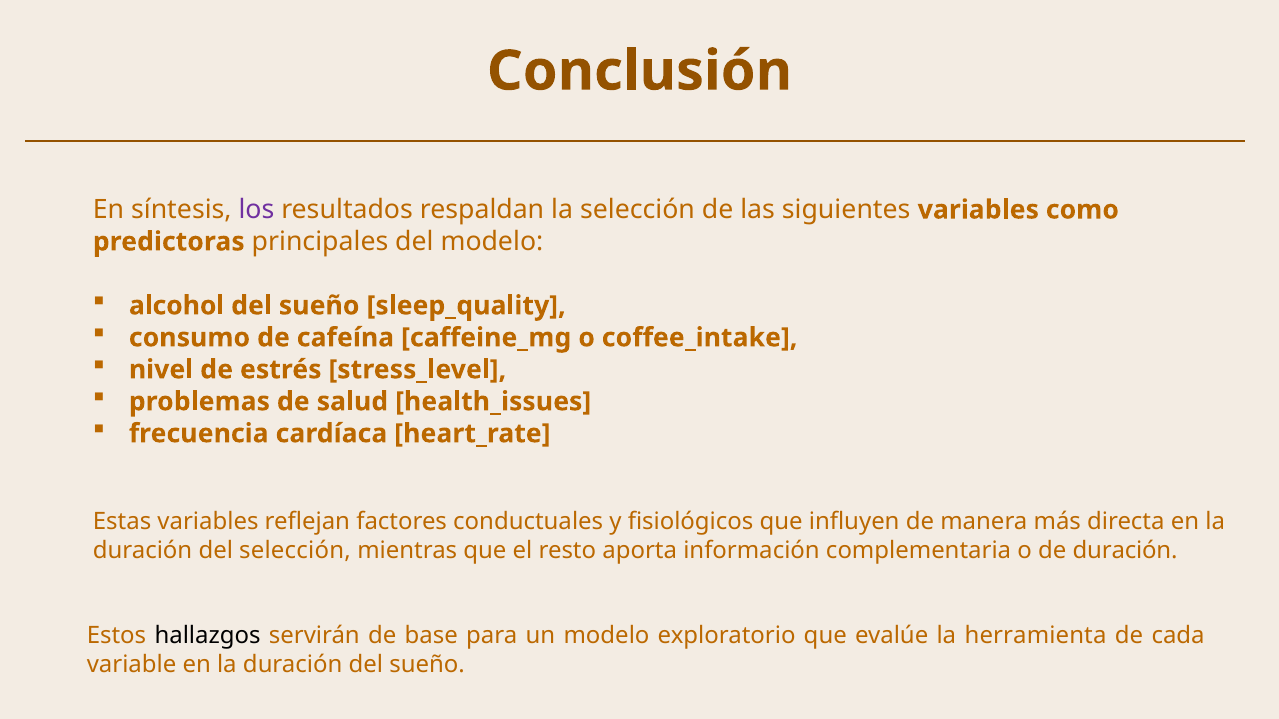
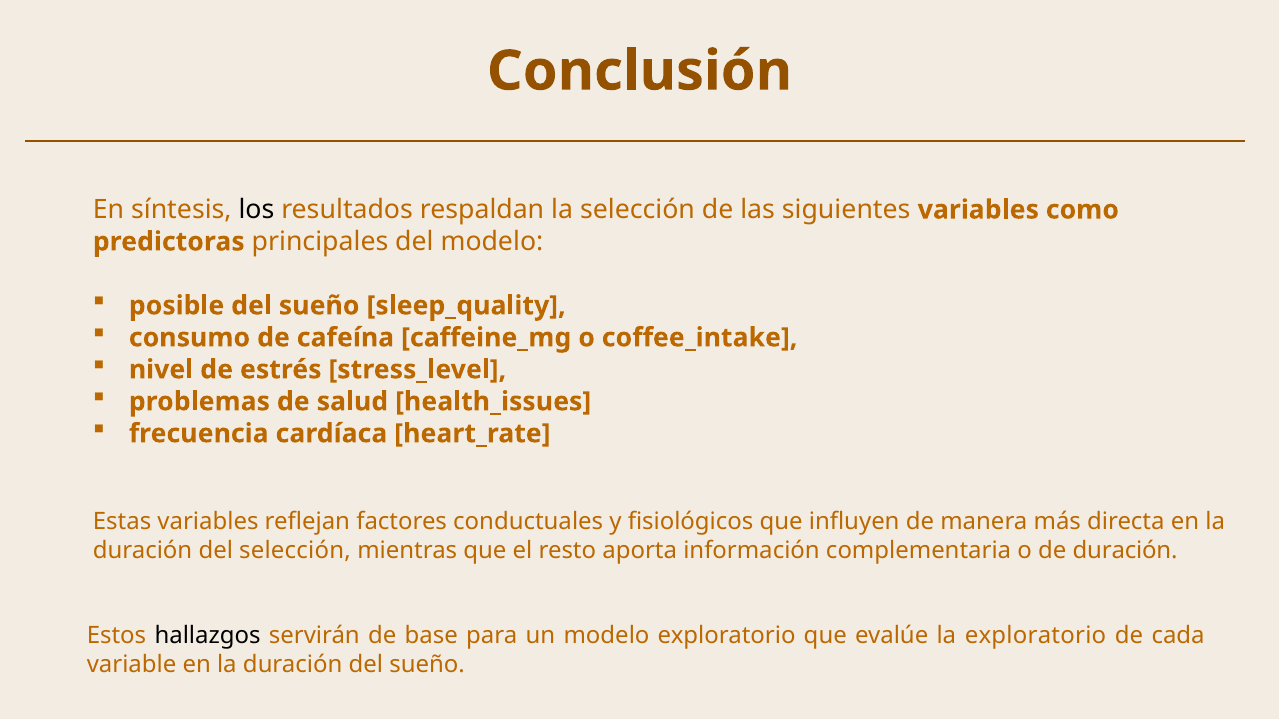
los colour: purple -> black (256, 210)
alcohol: alcohol -> posible (177, 306)
la herramienta: herramienta -> exploratorio (1035, 636)
